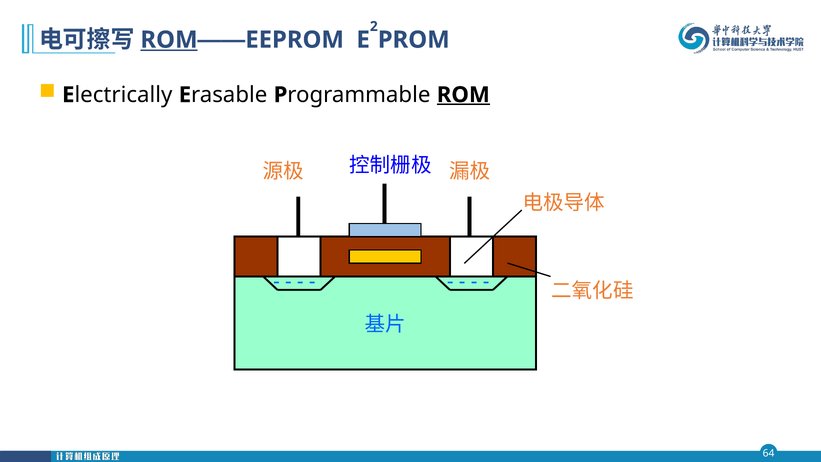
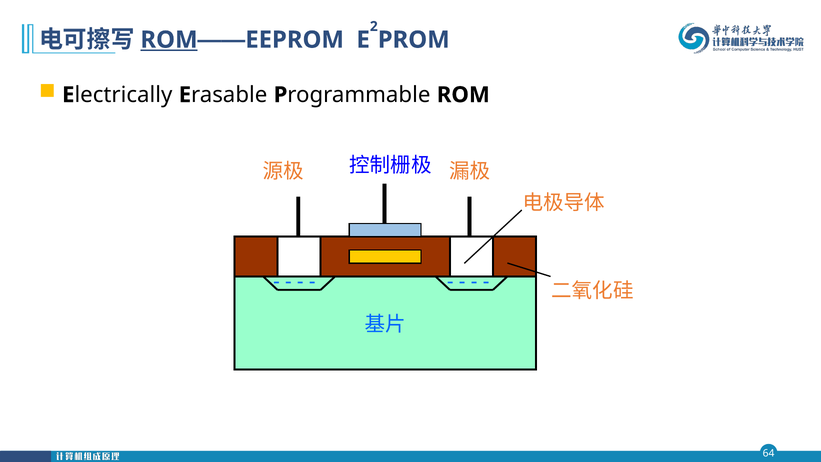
ROM underline: present -> none (463, 95)
